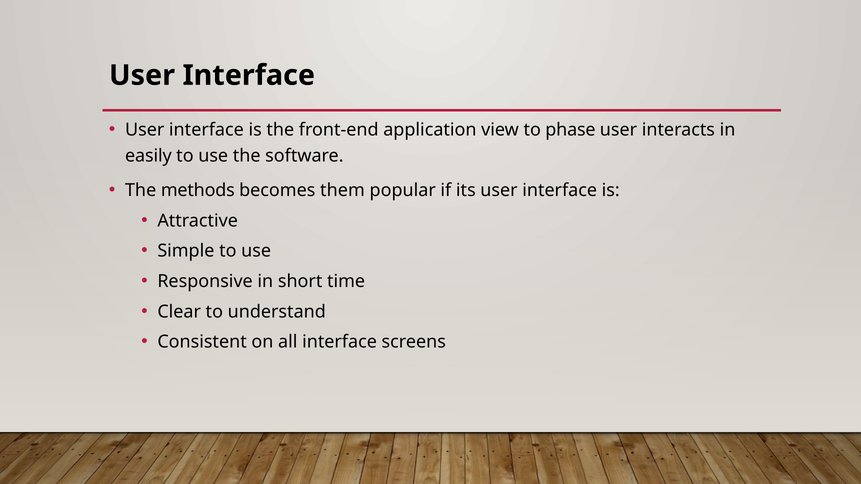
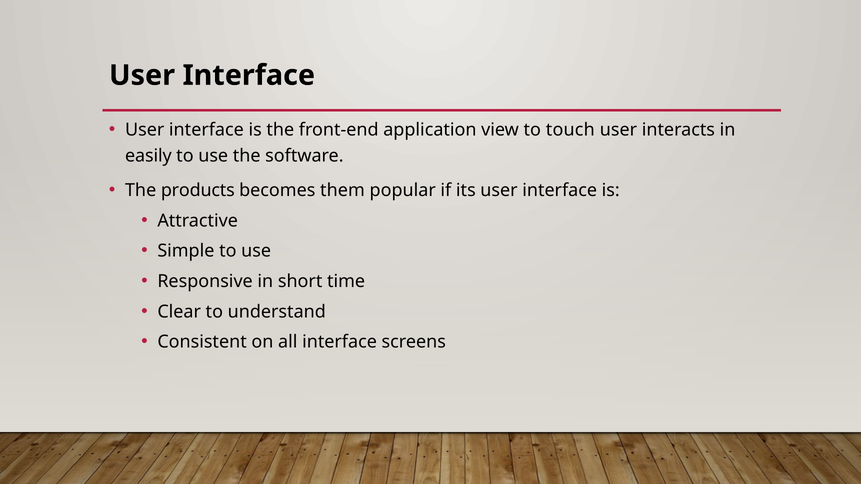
phase: phase -> touch (570, 130)
methods: methods -> products (198, 191)
